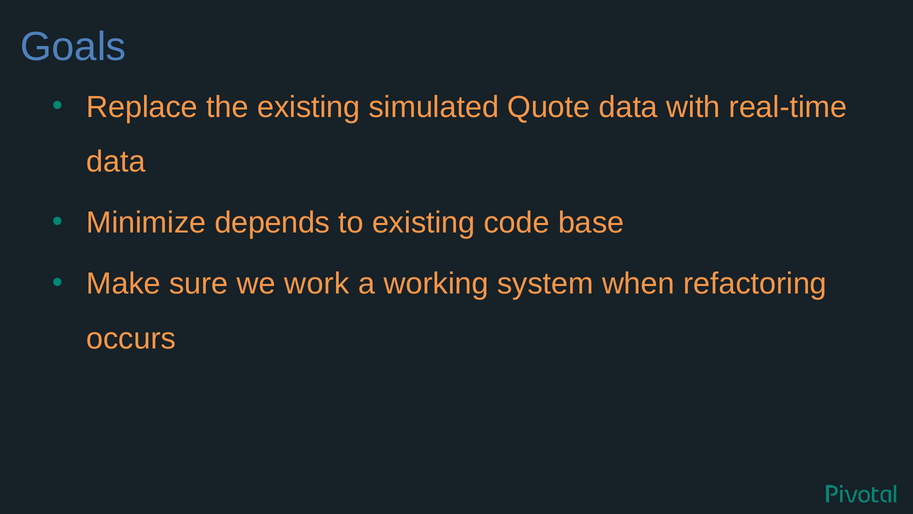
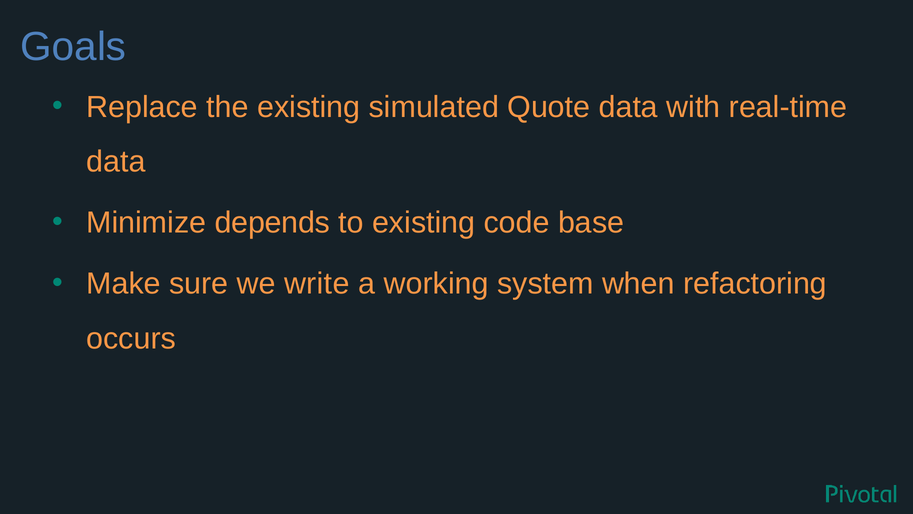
work: work -> write (317, 283)
